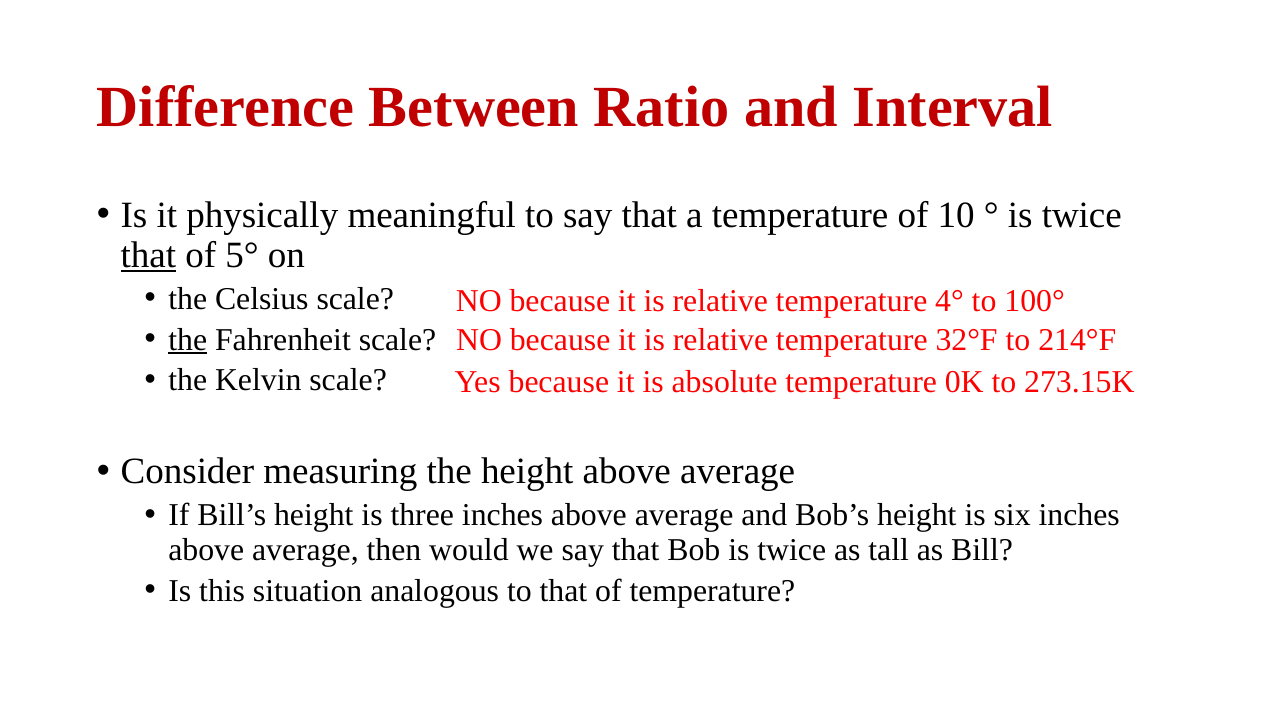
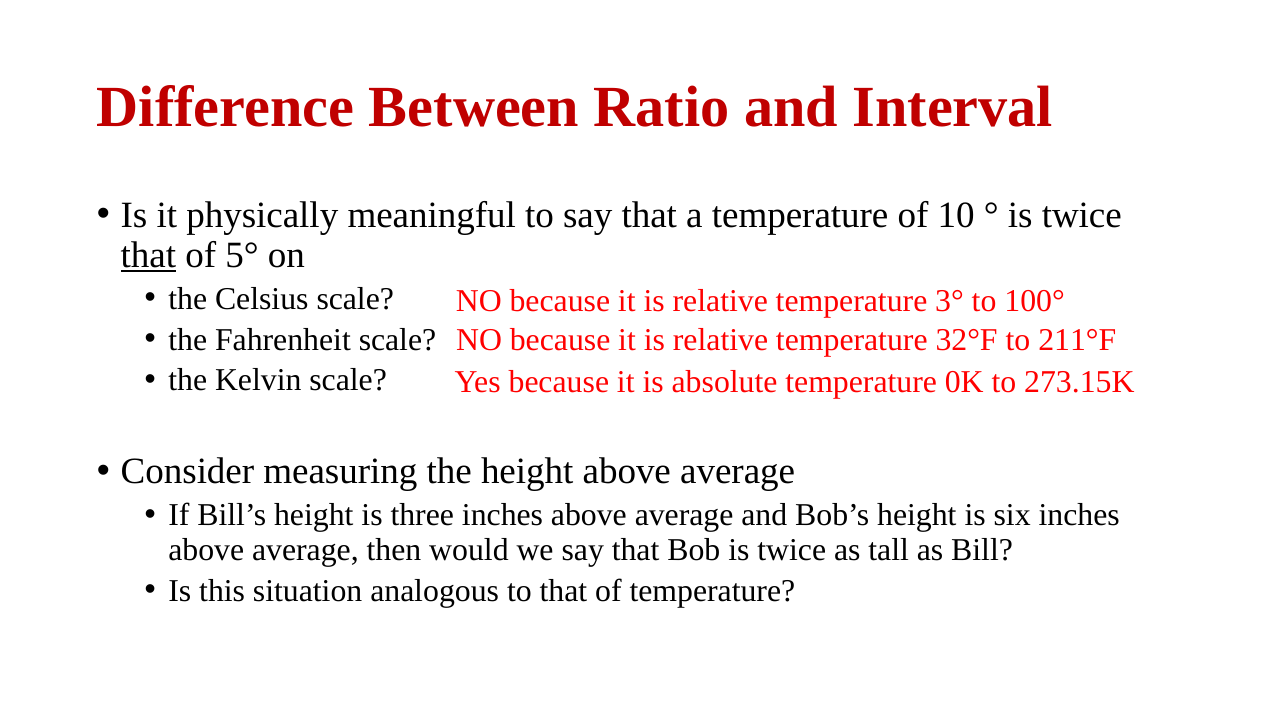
4°: 4° -> 3° (950, 301)
the underline: present -> none (188, 340)
214°F: 214°F -> 211°F (1077, 340)
